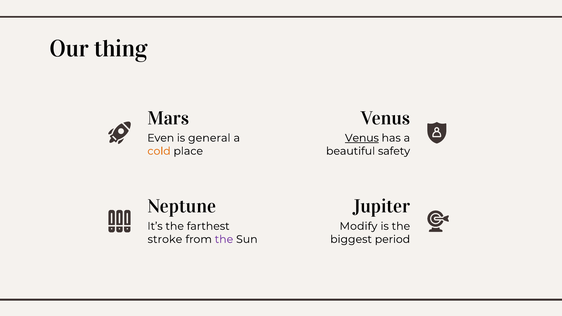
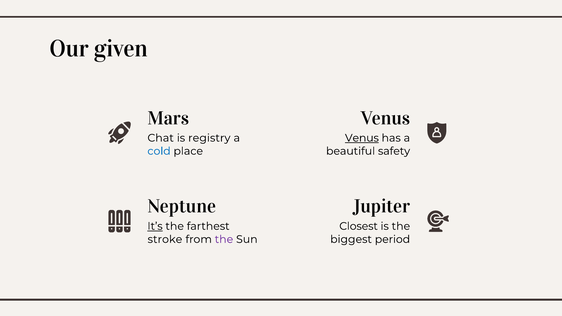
thing: thing -> given (121, 49)
Even: Even -> Chat (161, 138)
general: general -> registry (209, 138)
cold colour: orange -> blue (159, 151)
It’s underline: none -> present (155, 226)
Modify: Modify -> Closest (359, 226)
